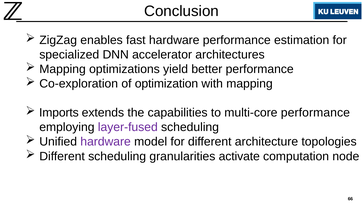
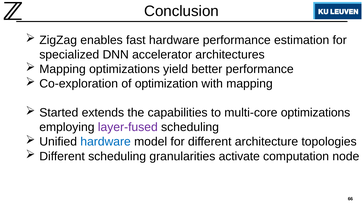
Imports: Imports -> Started (59, 113)
multi-core performance: performance -> optimizations (316, 113)
hardware colour: purple -> blue (106, 142)
